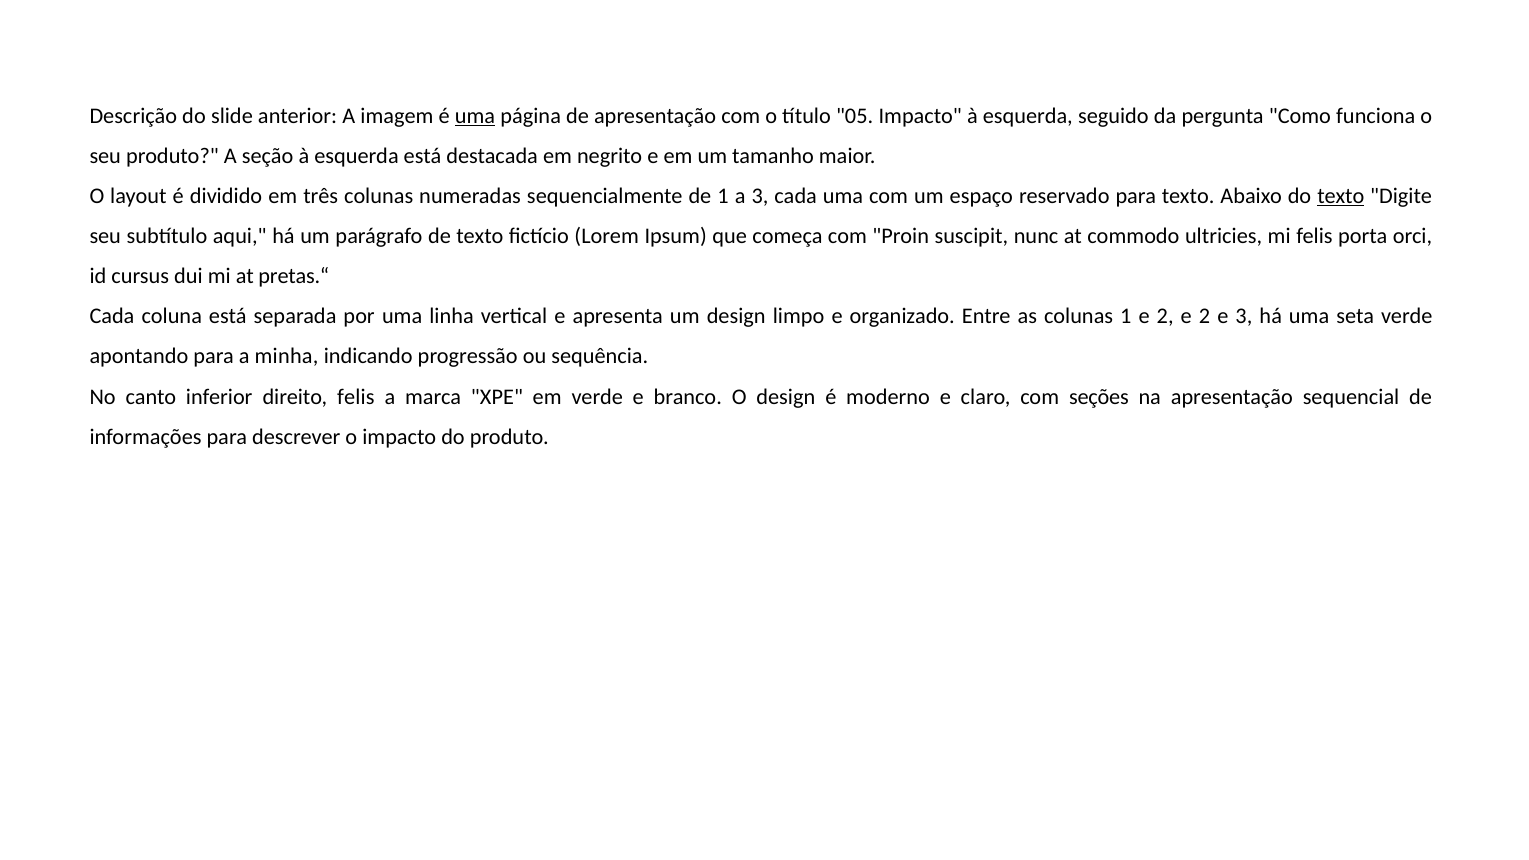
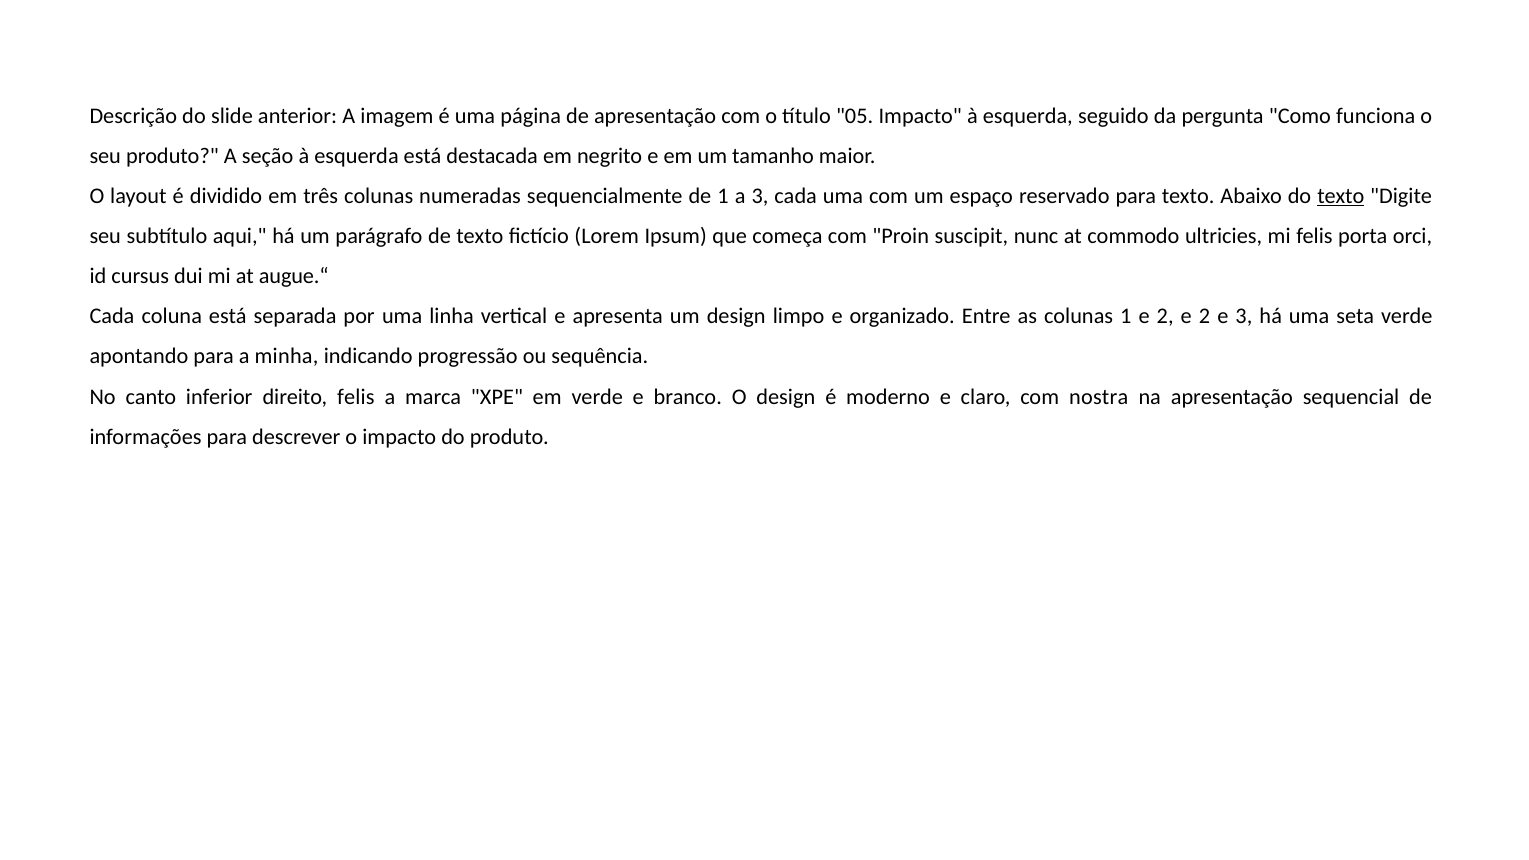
uma underline: present -> none (475, 116)
pretas.“: pretas.“ -> augue.“ (294, 276)
seções: seções -> nostra (1099, 397)
